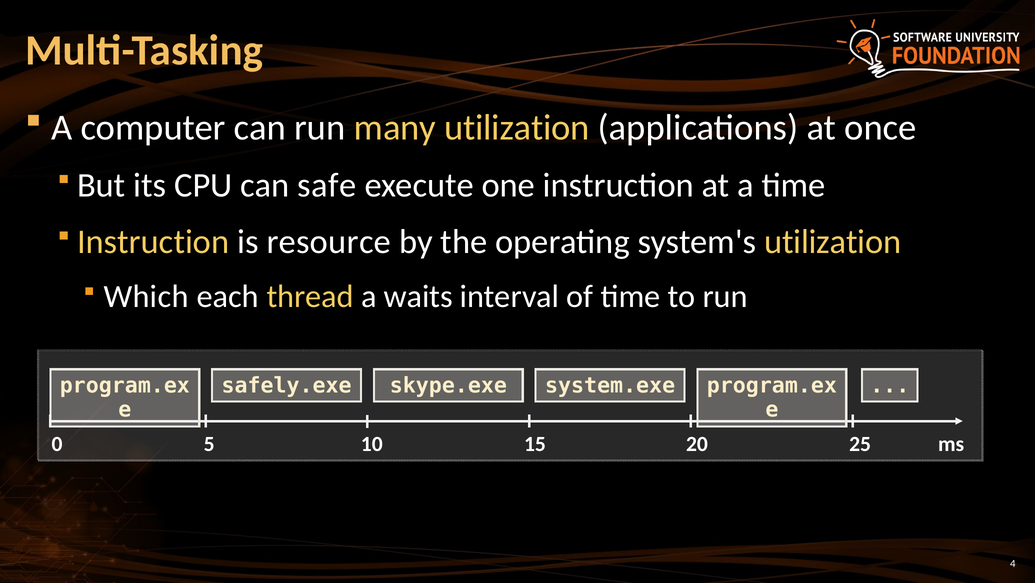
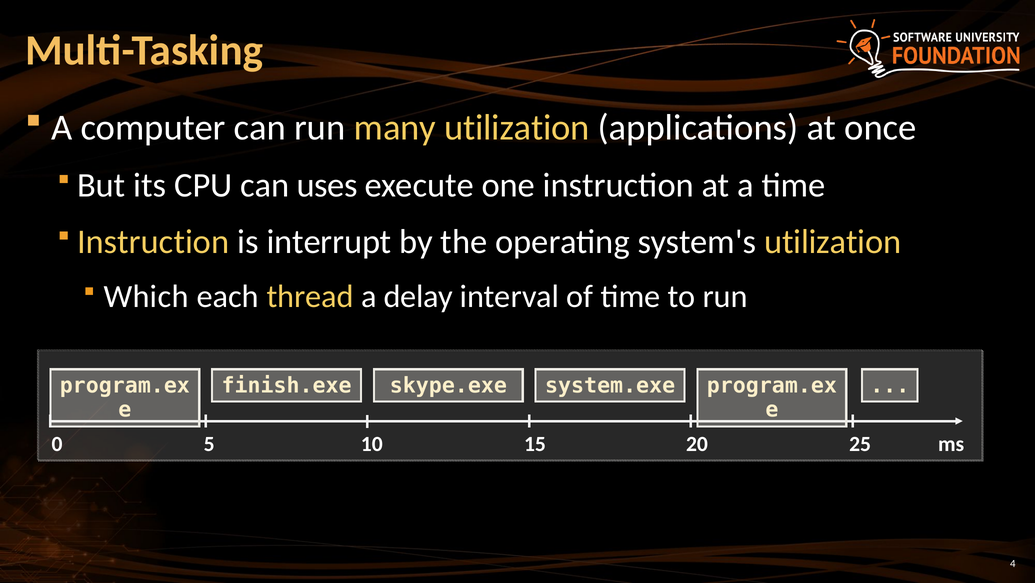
safe: safe -> uses (327, 185)
resource: resource -> interrupt (329, 242)
waits: waits -> delay (418, 296)
safely.exe: safely.exe -> finish.exe (287, 385)
